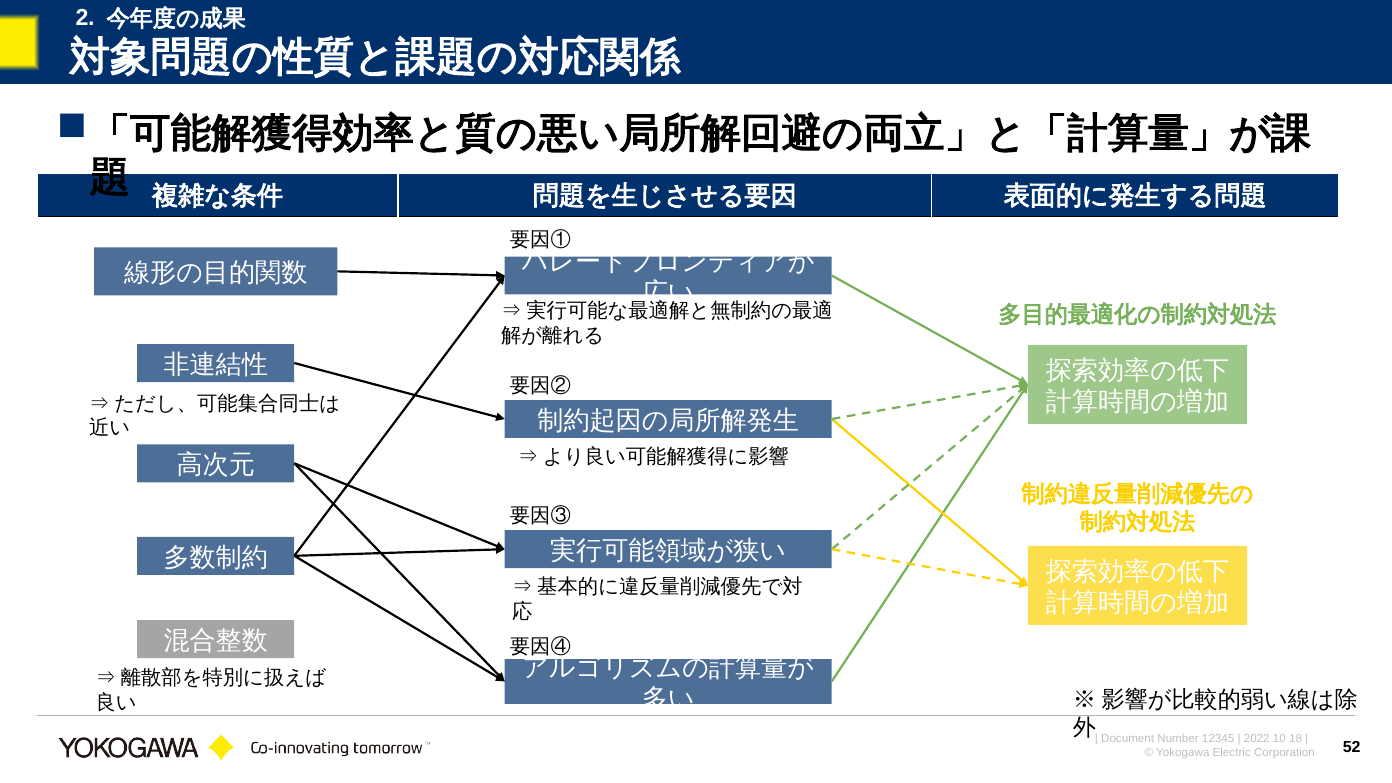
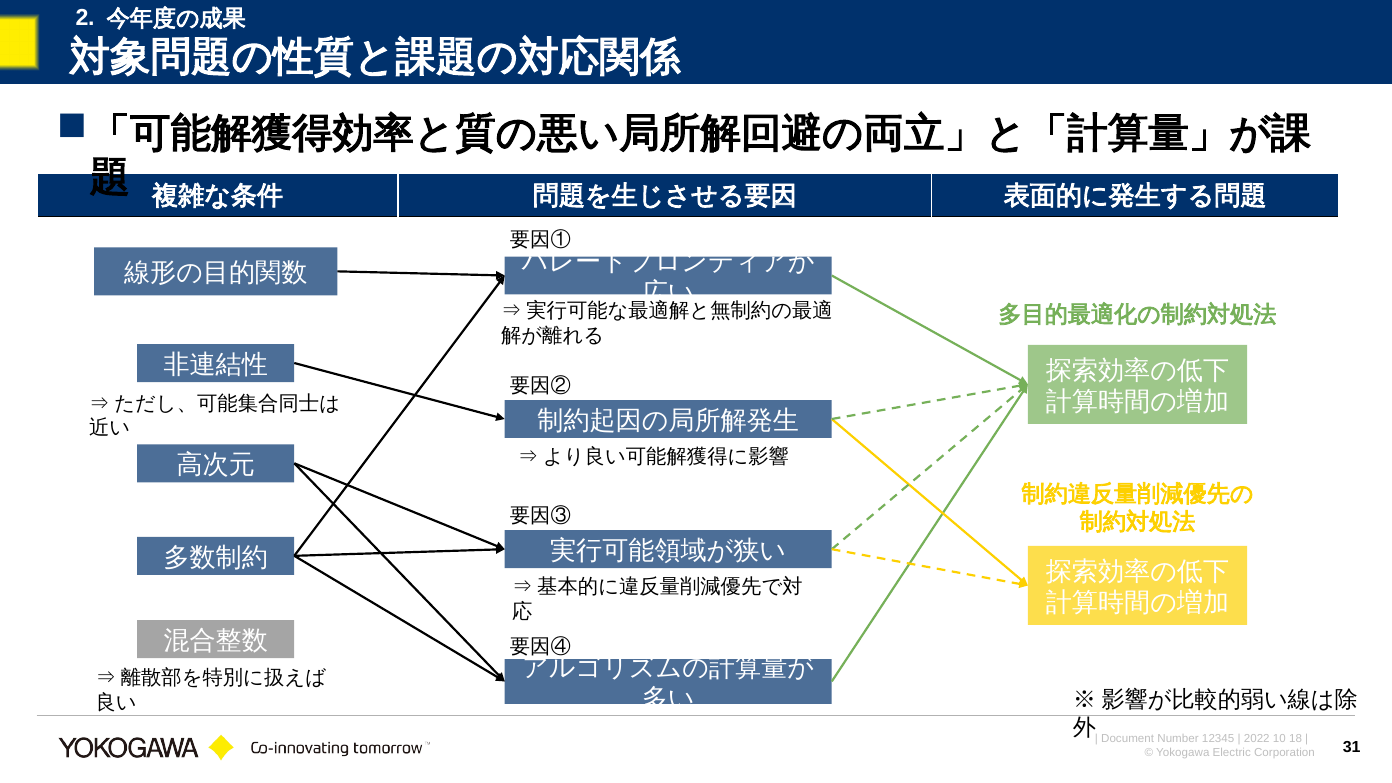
52: 52 -> 31 (1352, 748)
